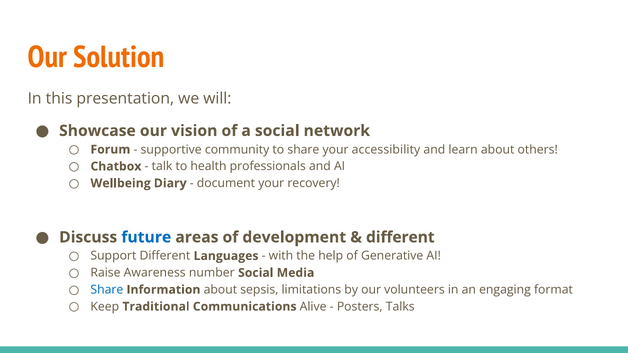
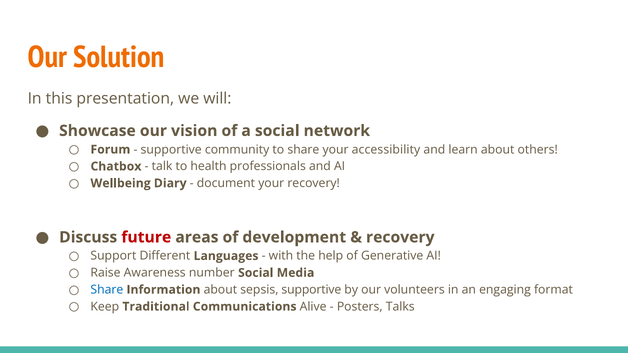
future colour: blue -> red (146, 237)
different: different -> recovery (400, 237)
sepsis limitations: limitations -> supportive (311, 290)
